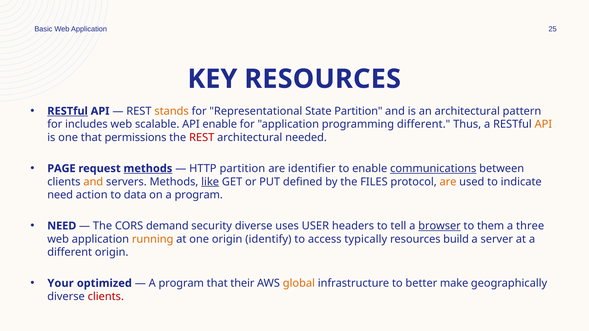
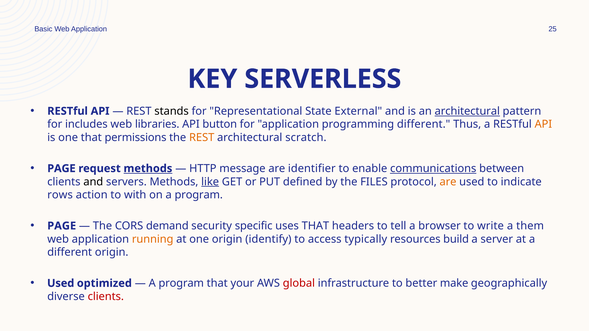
KEY RESOURCES: RESOURCES -> SERVERLESS (323, 79)
RESTful underline: present -> none (68, 111)
stands colour: orange -> black (172, 111)
State Partition: Partition -> External (358, 111)
architectural underline: none -> present (467, 111)
scalable: scalable -> libraries (157, 124)
API enable: enable -> button (220, 124)
REST colour: red -> orange (202, 138)
needed: needed -> scratch (306, 138)
HTTP partition: partition -> message (242, 169)
and colour: orange -> black (93, 182)
need: need -> rows (60, 195)
data: data -> with (135, 195)
NEED: NEED -> PAGE (62, 226)
security diverse: diverse -> specific (254, 226)
uses USER: USER -> THAT (315, 226)
browser underline: present -> none (440, 226)
them: them -> write (490, 226)
three: three -> them (530, 226)
Your: Your -> Used (61, 283)
their: their -> your (242, 283)
global colour: orange -> red (299, 283)
